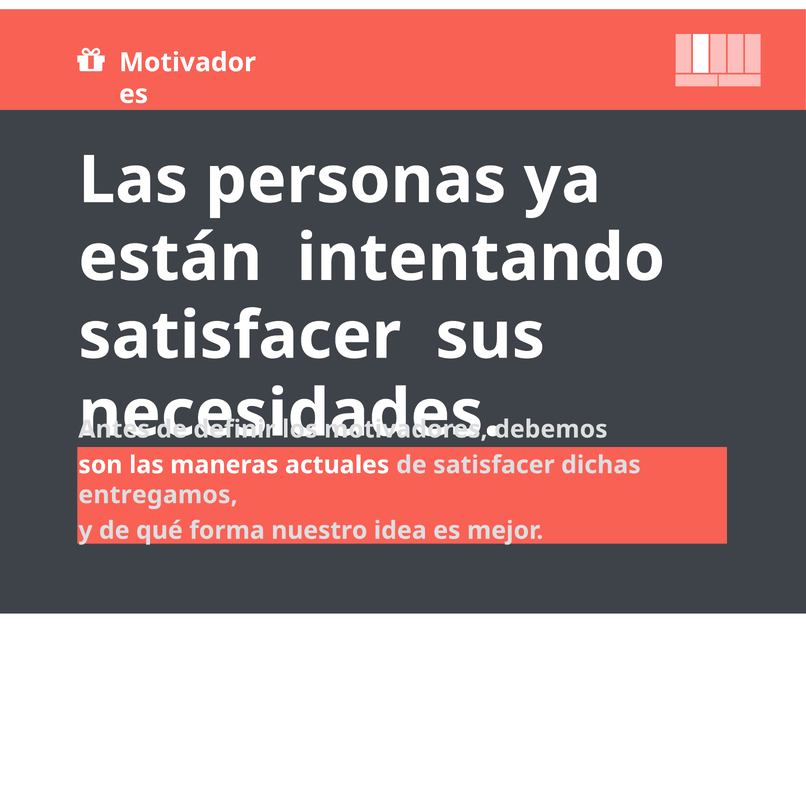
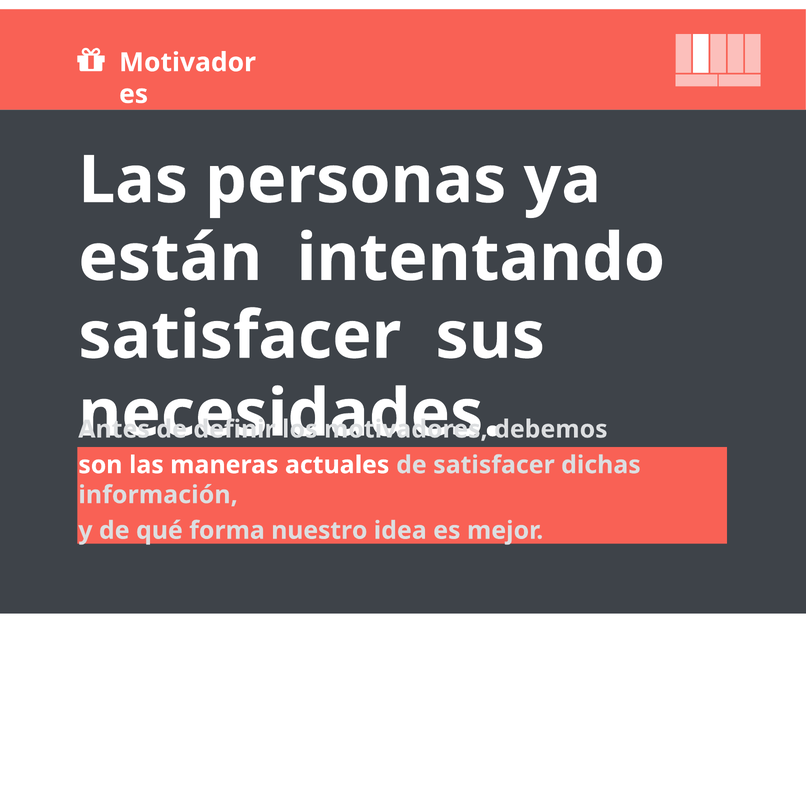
entregamos: entregamos -> información (158, 495)
